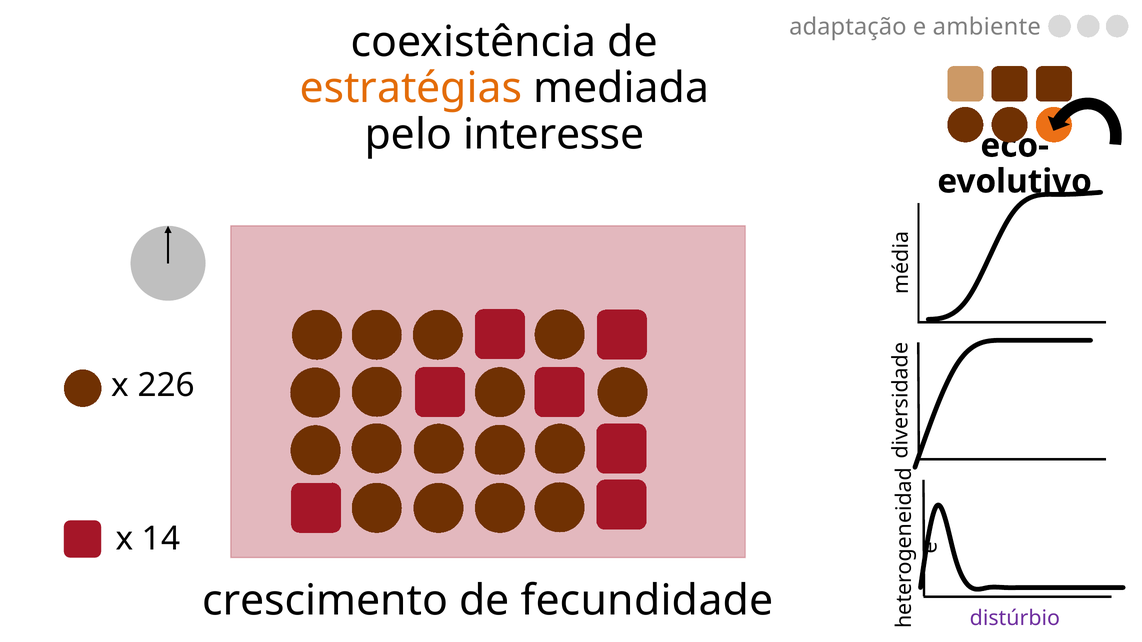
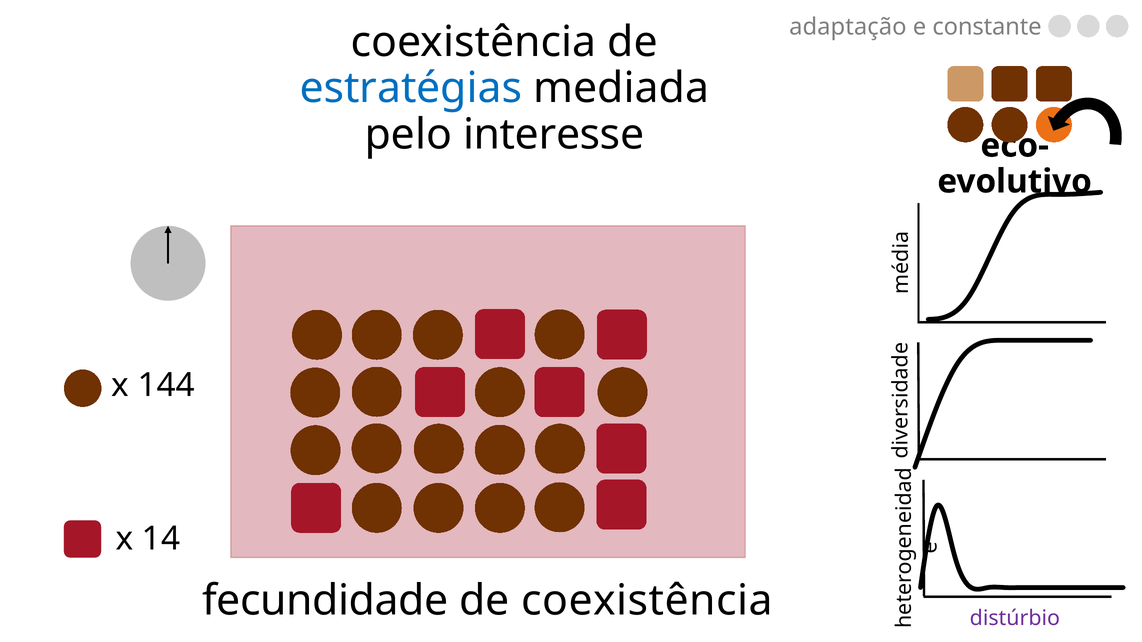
ambiente: ambiente -> constante (987, 27)
estratégias colour: orange -> blue (411, 88)
226: 226 -> 144 (166, 385)
crescimento: crescimento -> fecundidade (325, 601)
de fecundidade: fecundidade -> coexistência (647, 601)
